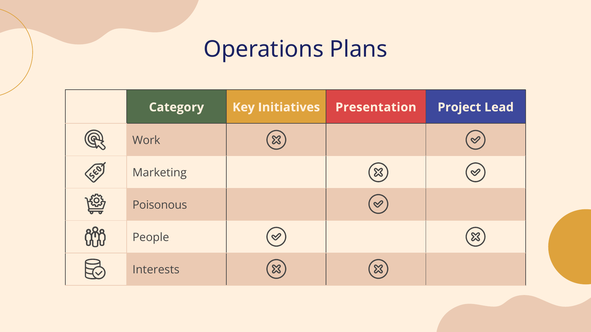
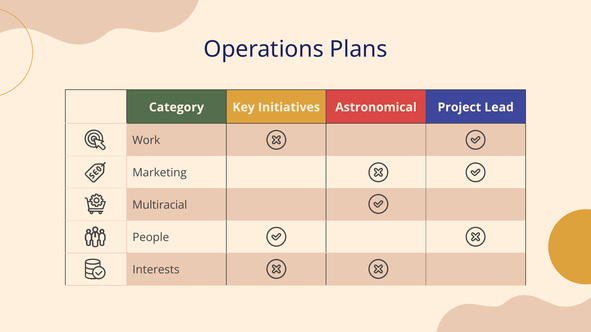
Presentation: Presentation -> Astronomical (376, 107)
Poisonous: Poisonous -> Multiracial (160, 205)
